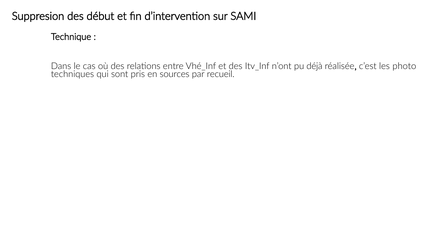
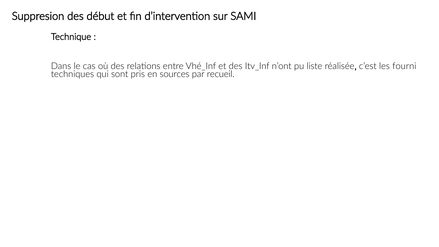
déjà: déjà -> liste (314, 66)
photo: photo -> fourni (404, 66)
